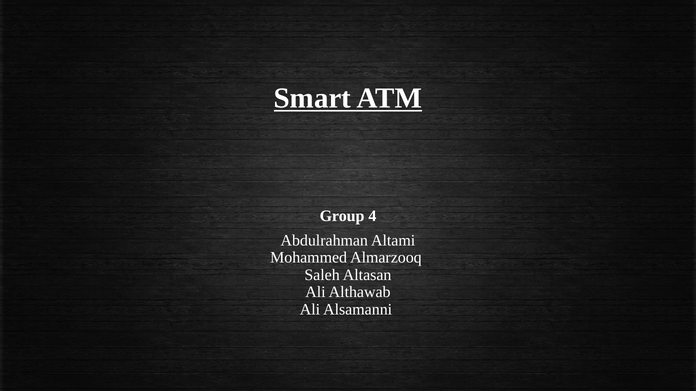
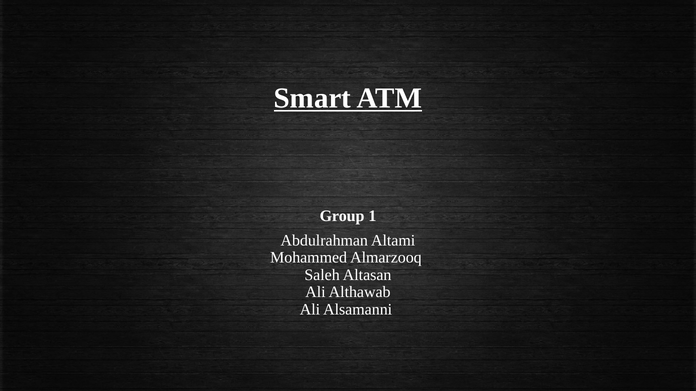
4: 4 -> 1 (372, 216)
